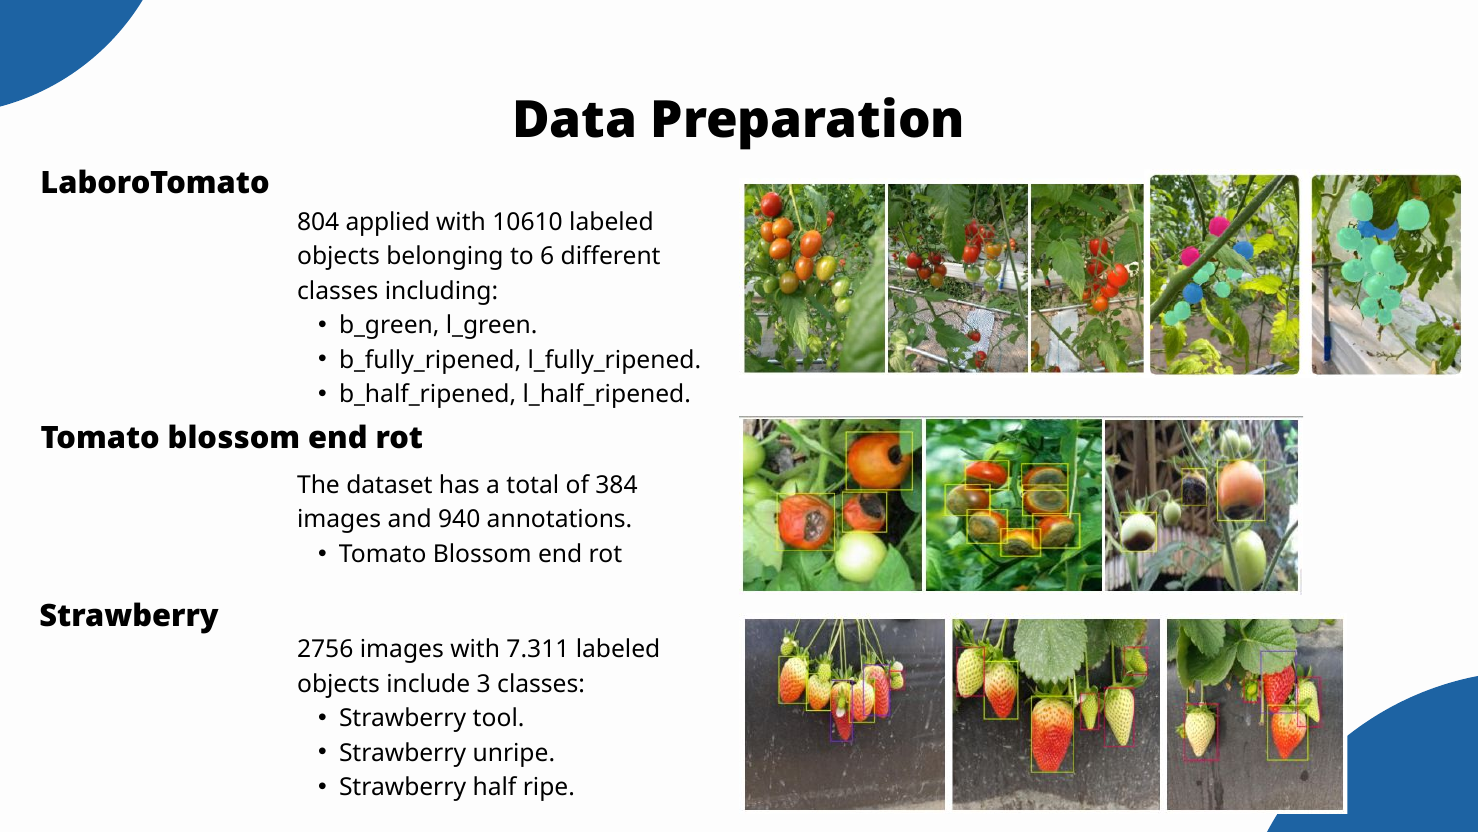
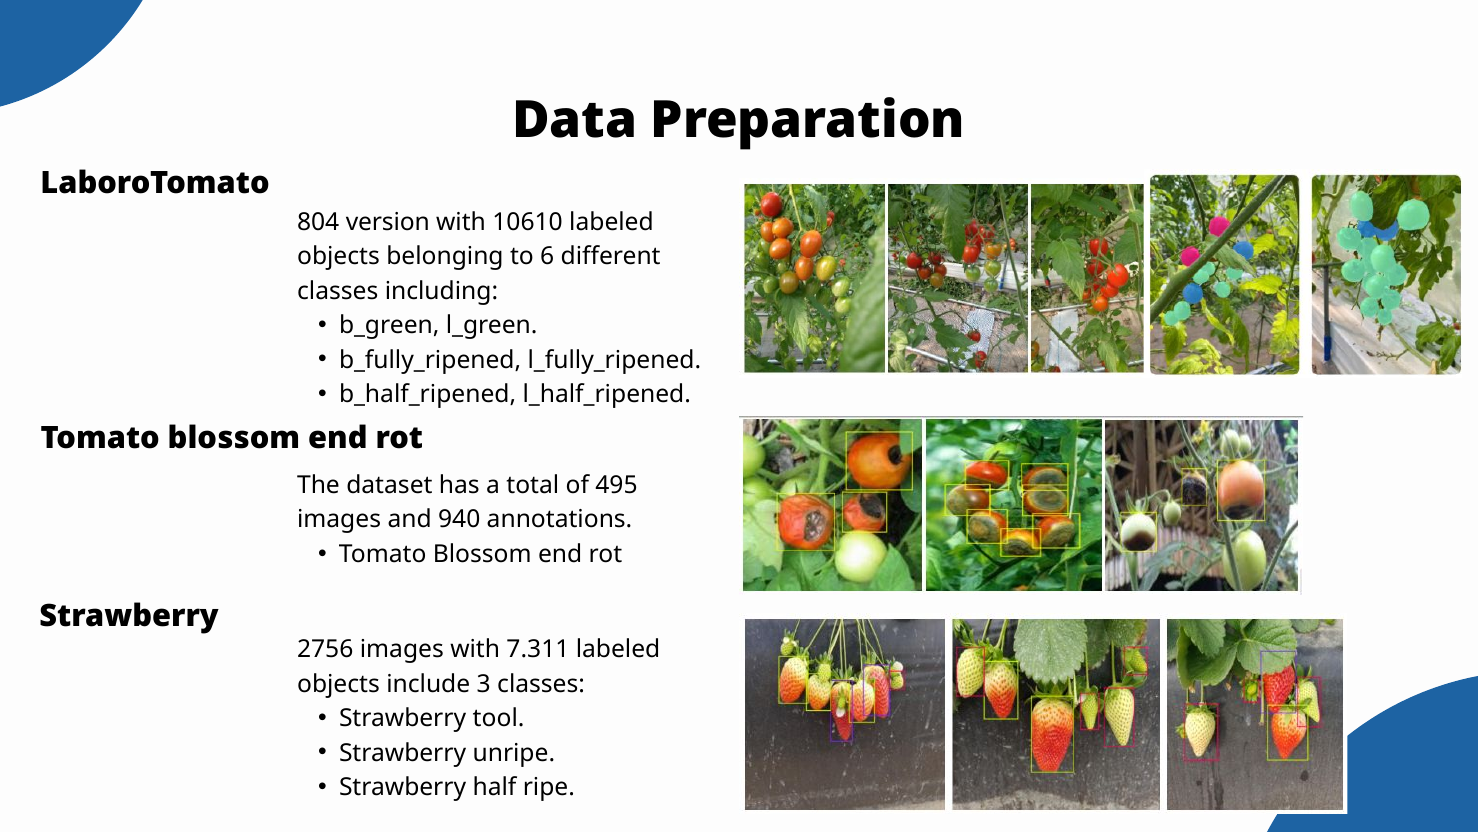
applied: applied -> version (388, 222)
384: 384 -> 495 (617, 485)
